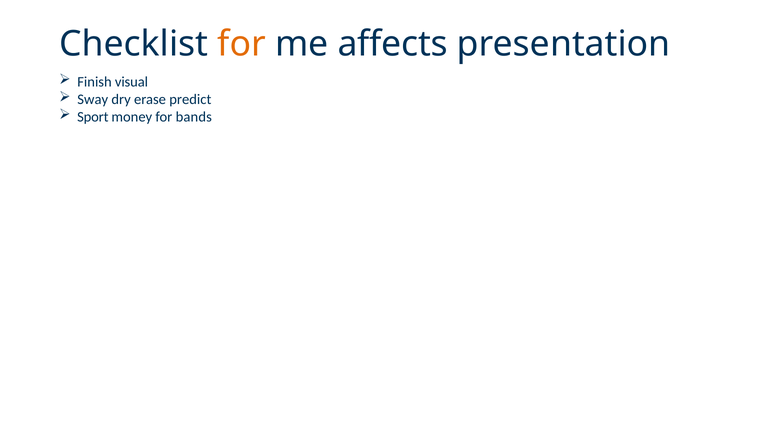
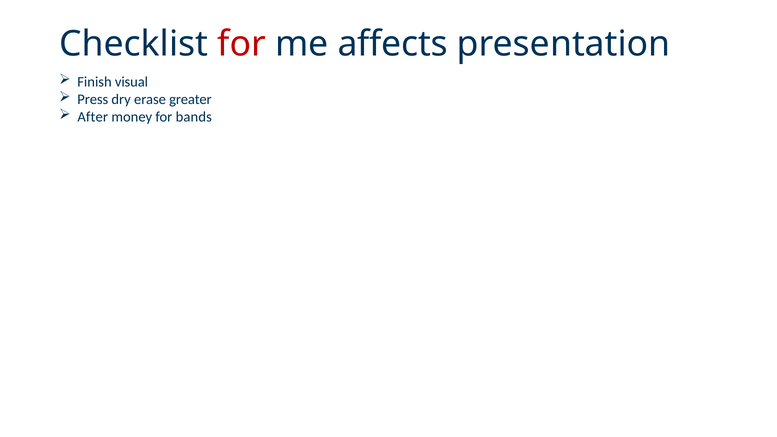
for colour: orange -> red (242, 44)
Sway: Sway -> Press (93, 100)
predict: predict -> greater (190, 100)
Sport: Sport -> After (93, 117)
